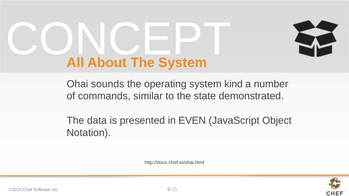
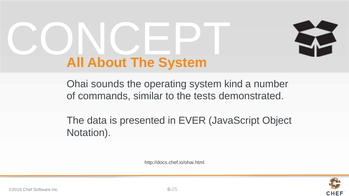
state: state -> tests (205, 96)
EVEN: EVEN -> EVER (192, 121)
